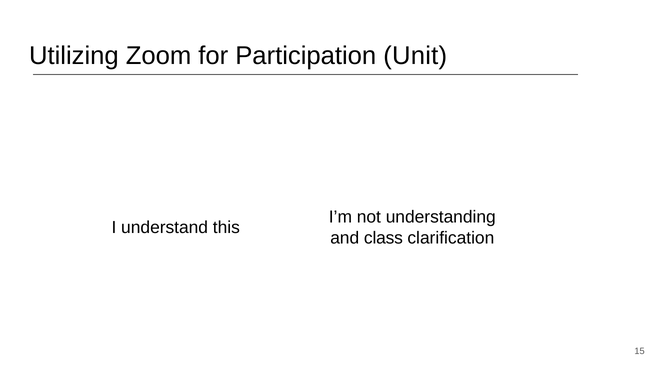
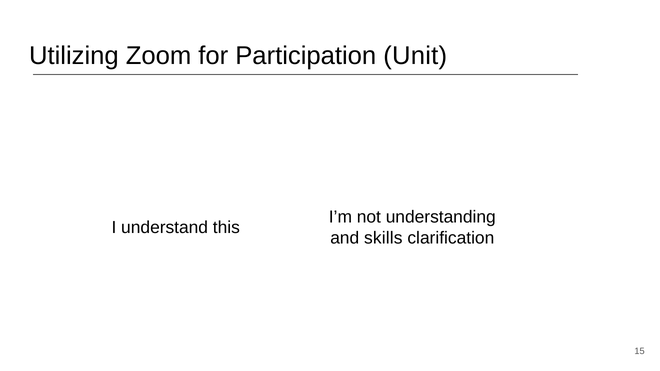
class: class -> skills (383, 238)
